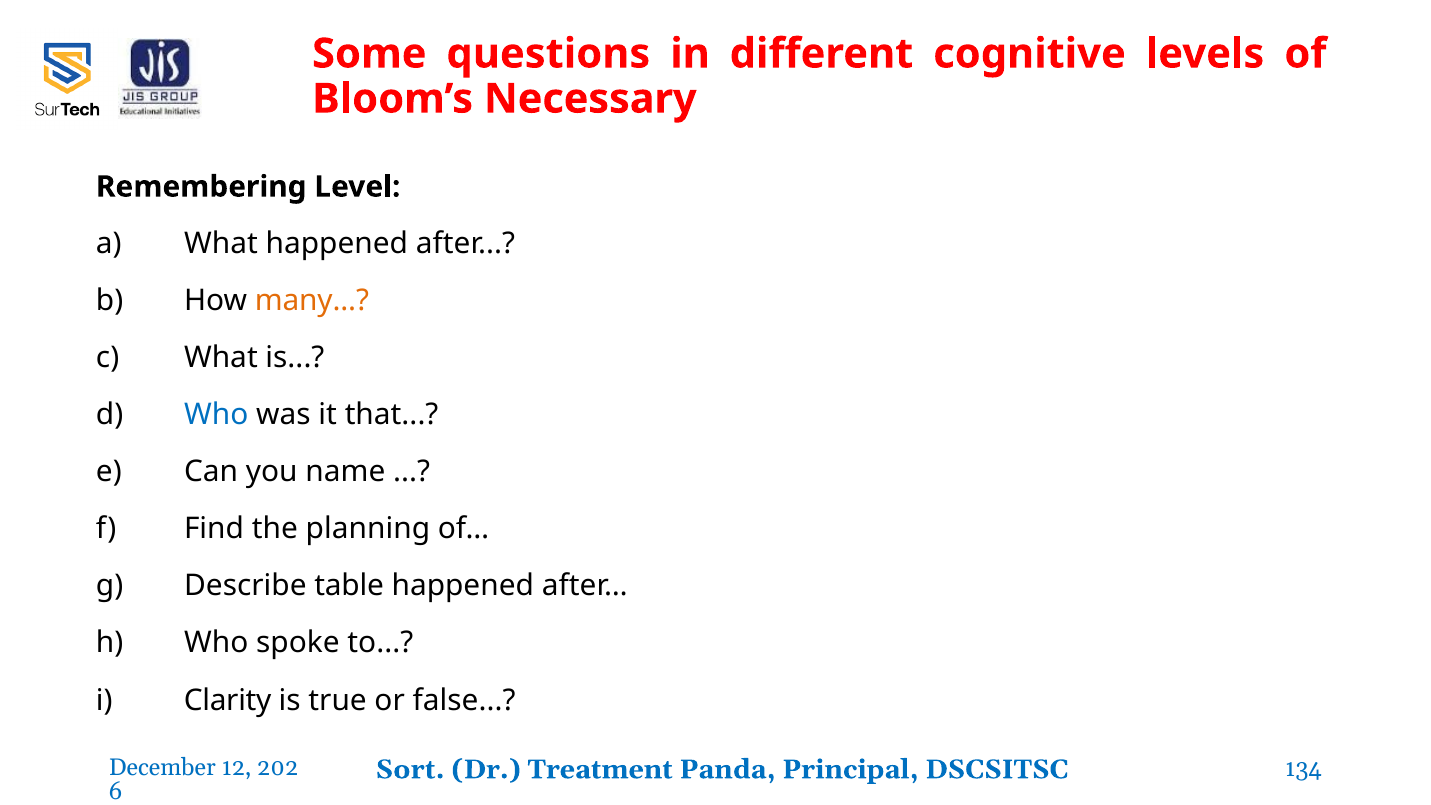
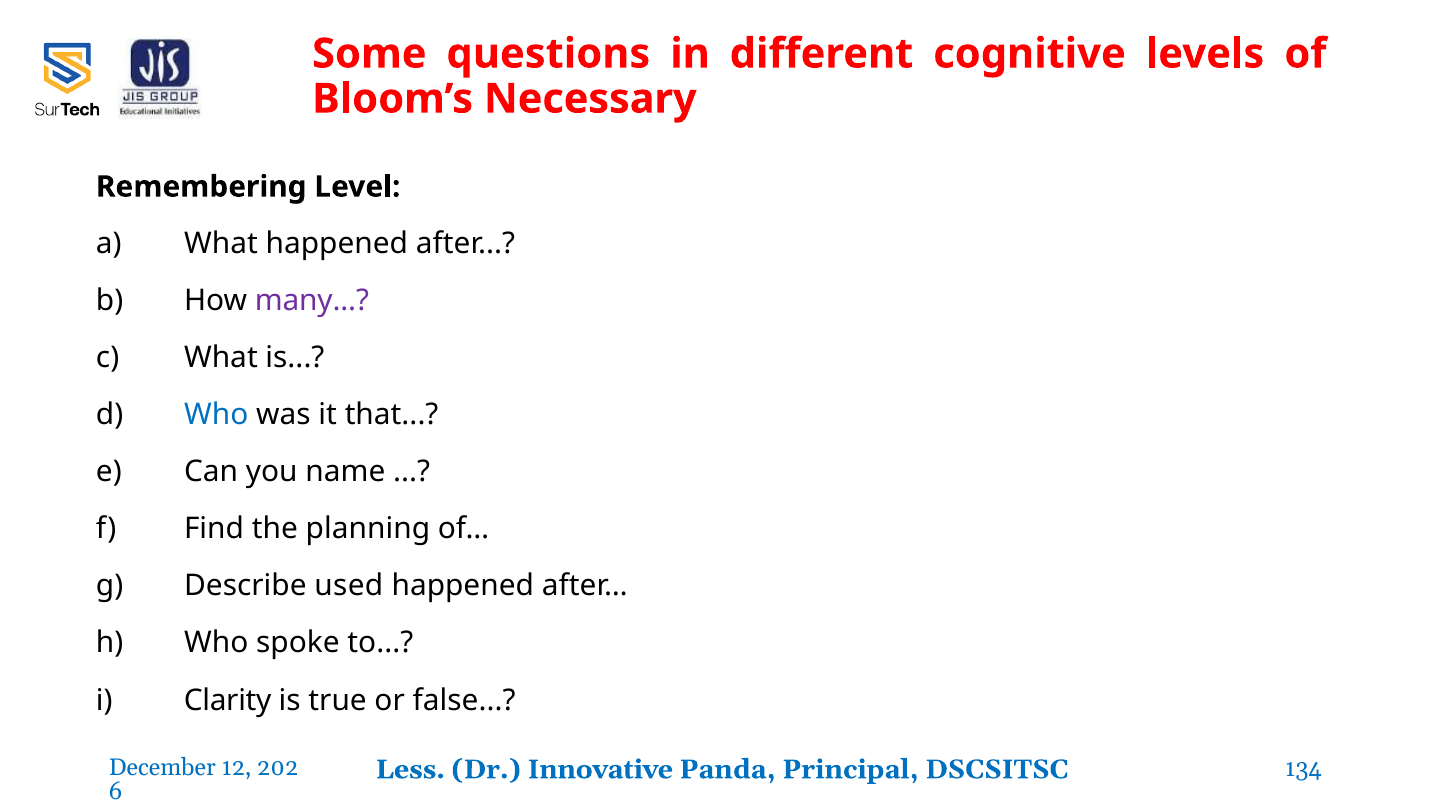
many colour: orange -> purple (312, 300)
table: table -> used (349, 586)
Sort: Sort -> Less (410, 769)
Treatment: Treatment -> Innovative (600, 769)
